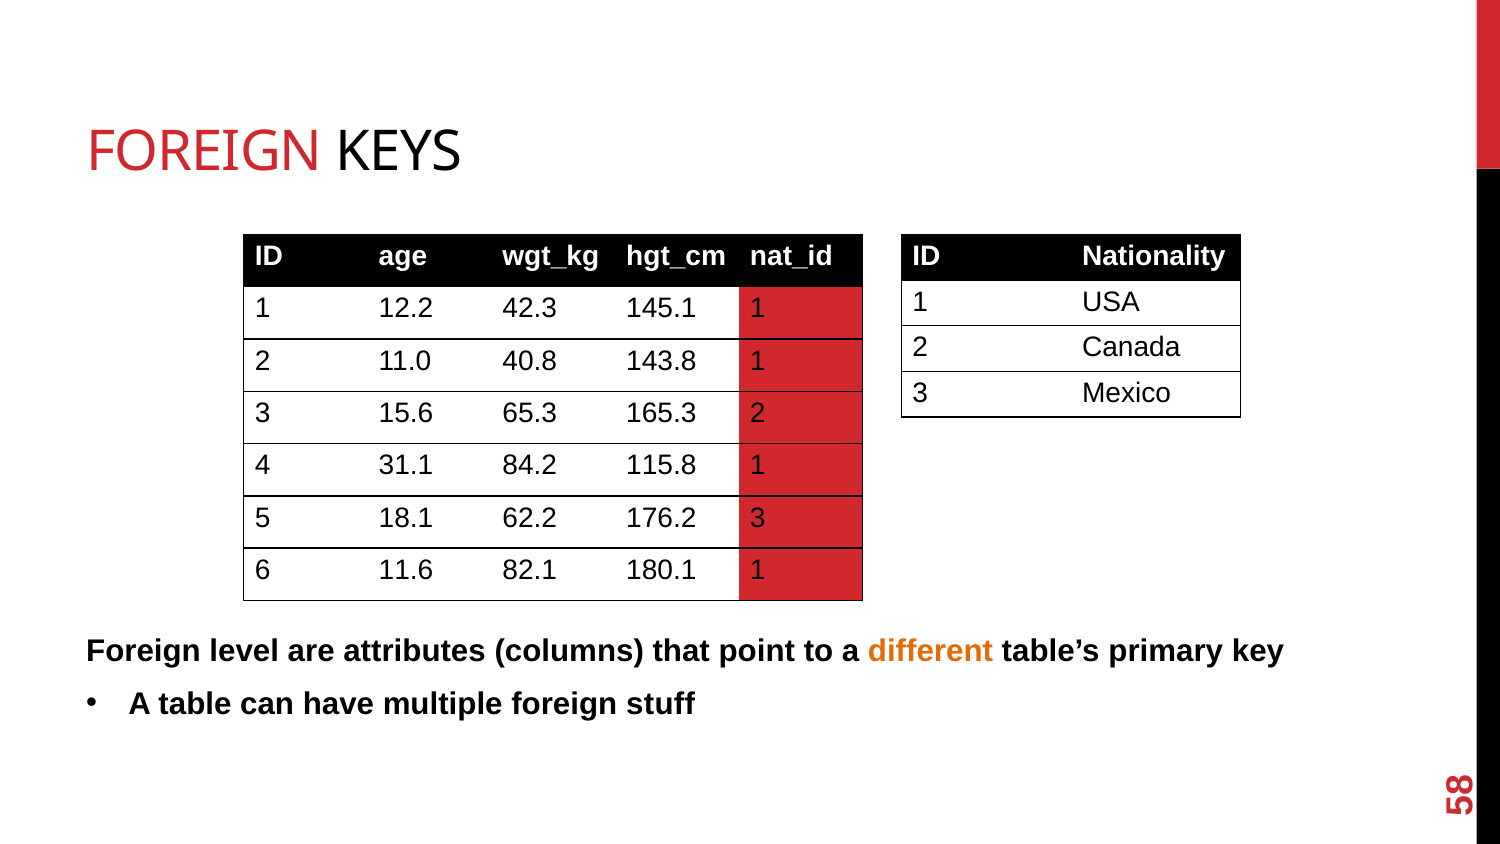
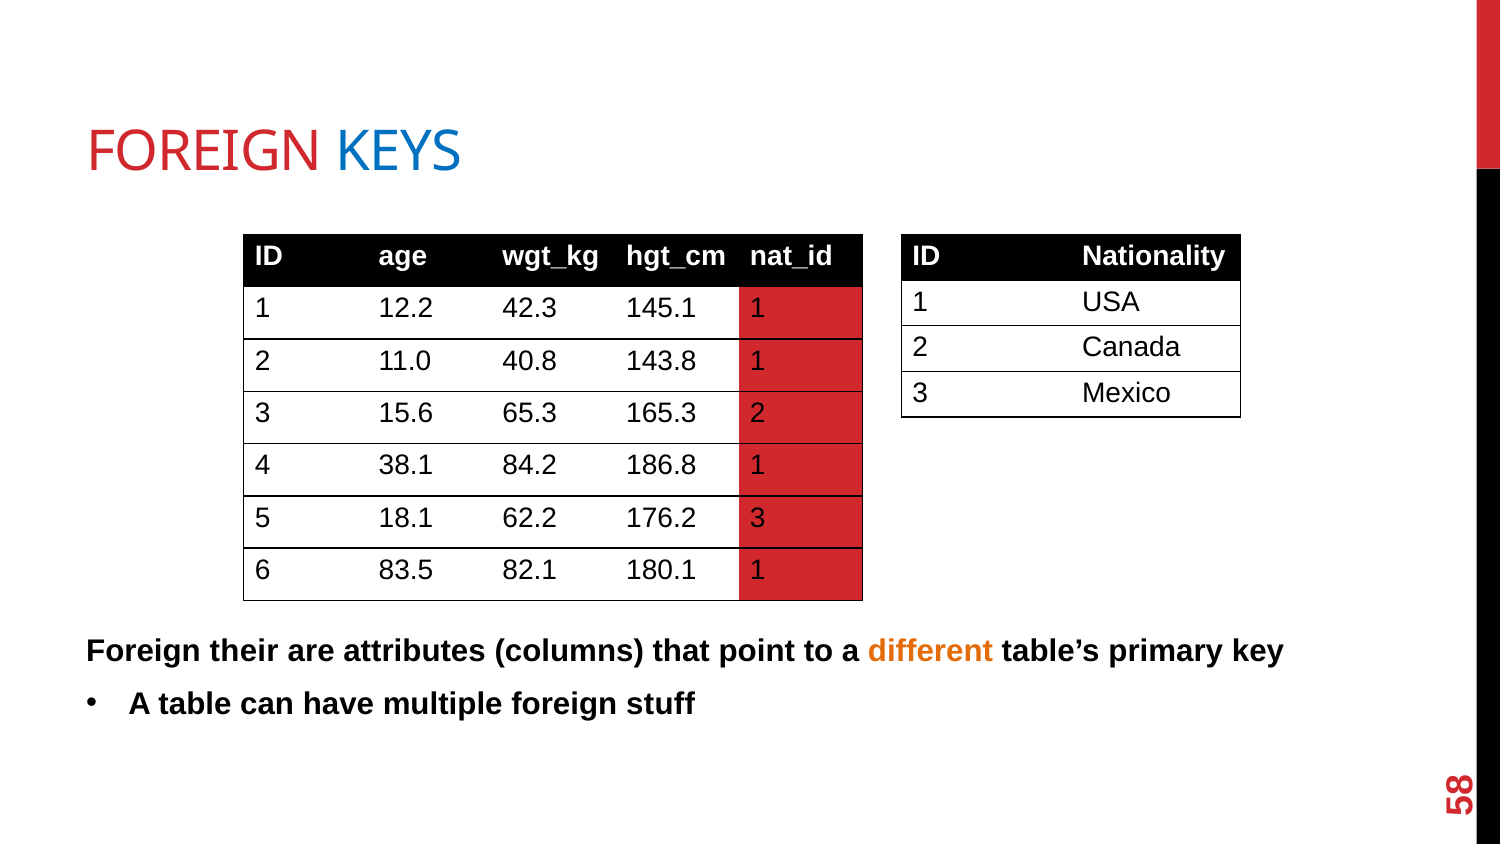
KEYS colour: black -> blue (399, 152)
31.1: 31.1 -> 38.1 (406, 465)
115.8: 115.8 -> 186.8 (661, 465)
11.6: 11.6 -> 83.5 (406, 570)
level: level -> their (244, 651)
